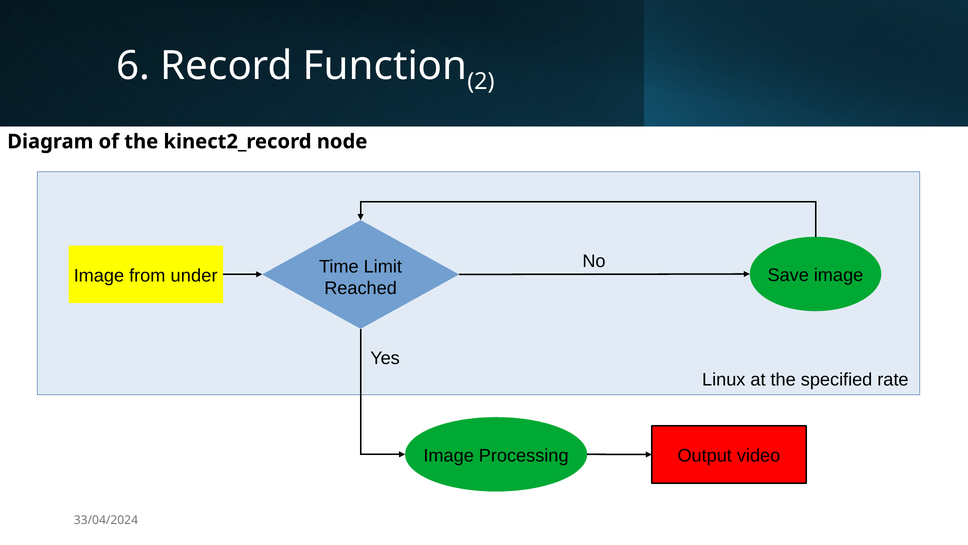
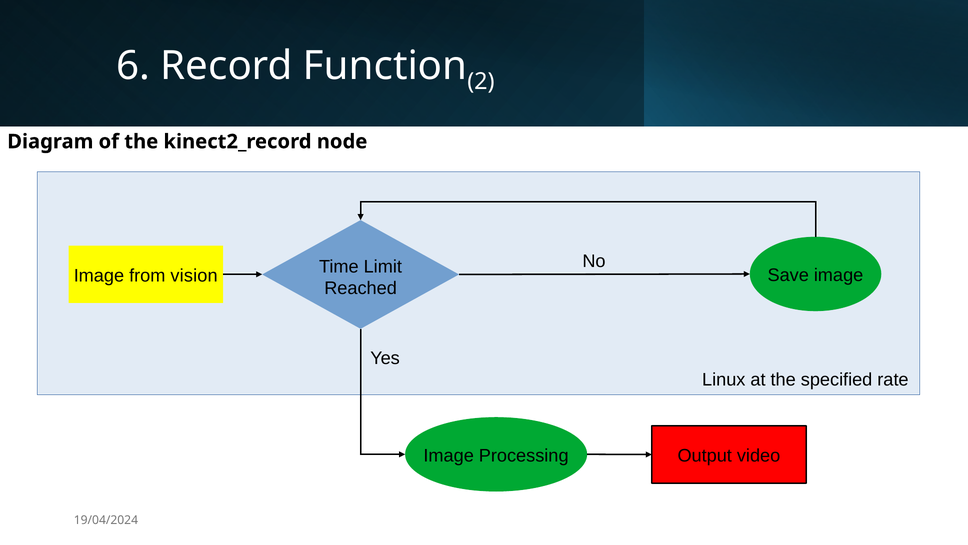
from under: under -> vision (194, 275)
33/04/2024: 33/04/2024 -> 19/04/2024 (106, 520)
